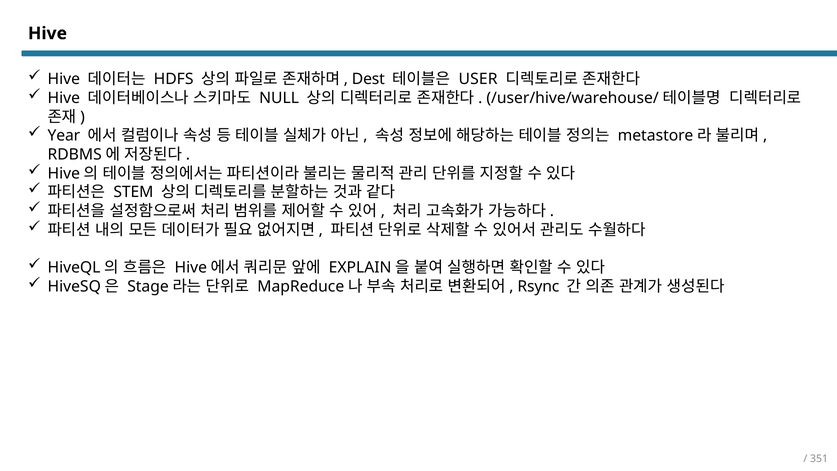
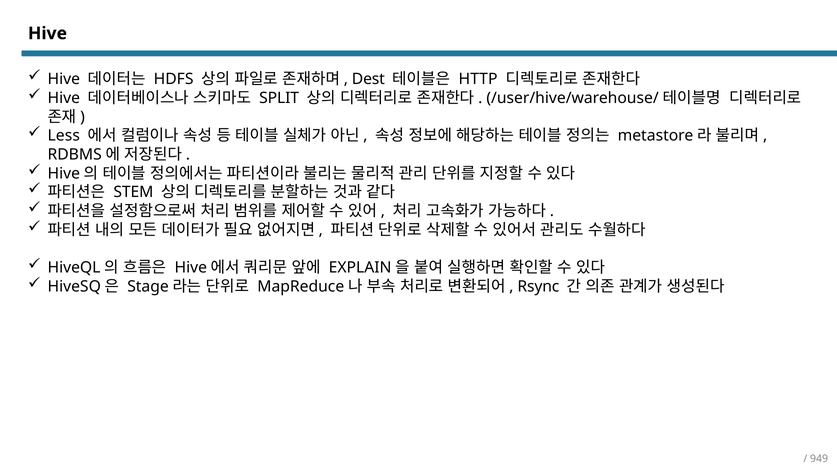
USER: USER -> HTTP (478, 79)
NULL: NULL -> SPLIT (279, 98)
Year: Year -> Less (64, 136)
351: 351 -> 949 (819, 459)
